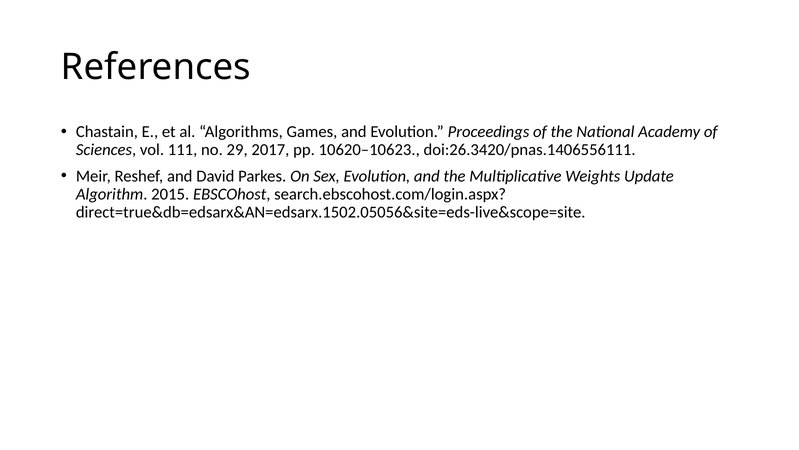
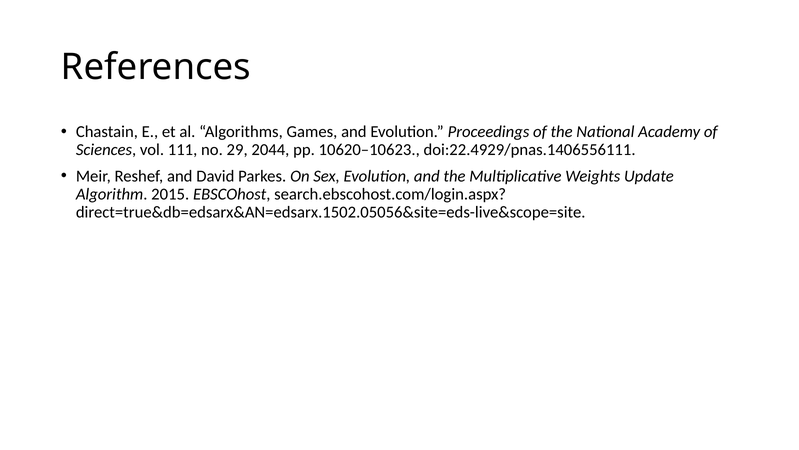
2017: 2017 -> 2044 (270, 150)
doi:26.3420/pnas.1406556111: doi:26.3420/pnas.1406556111 -> doi:22.4929/pnas.1406556111 (530, 150)
